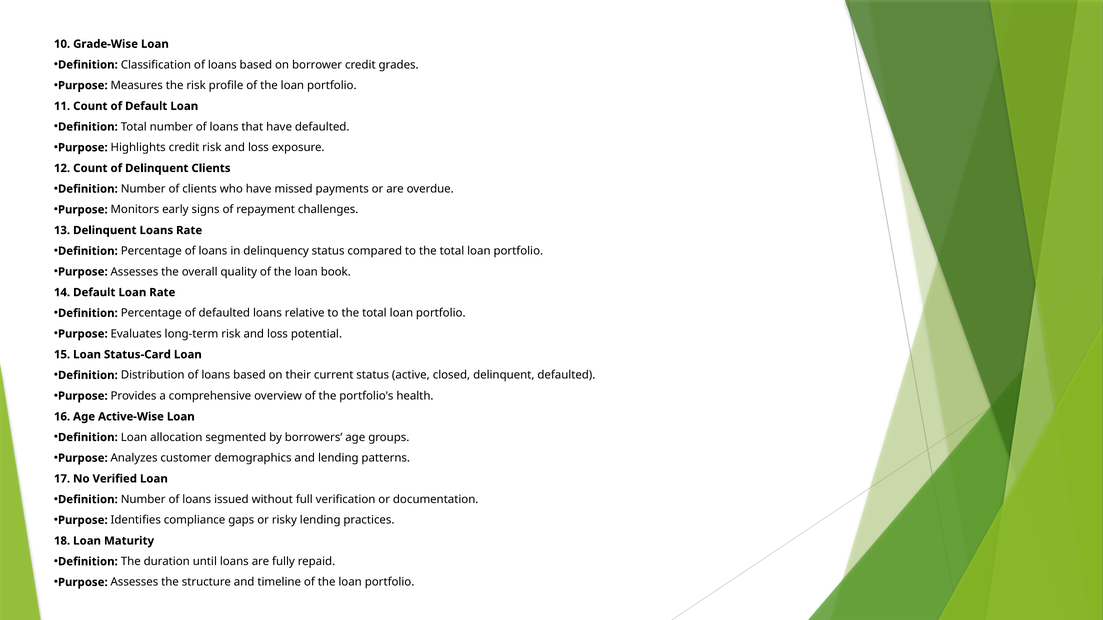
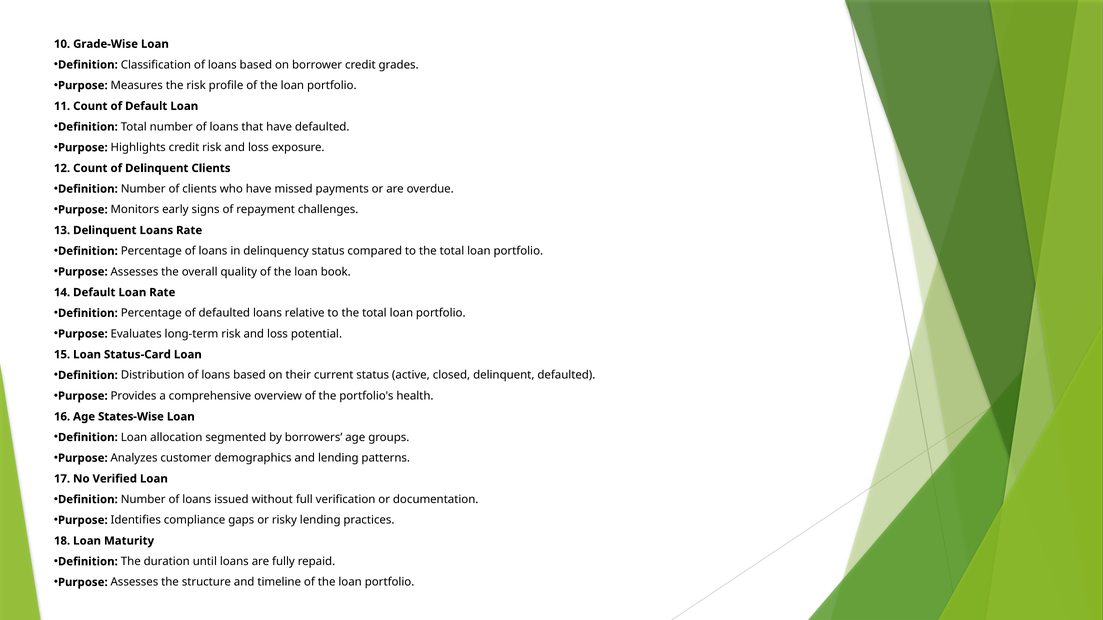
Active-Wise: Active-Wise -> States-Wise (131, 417)
